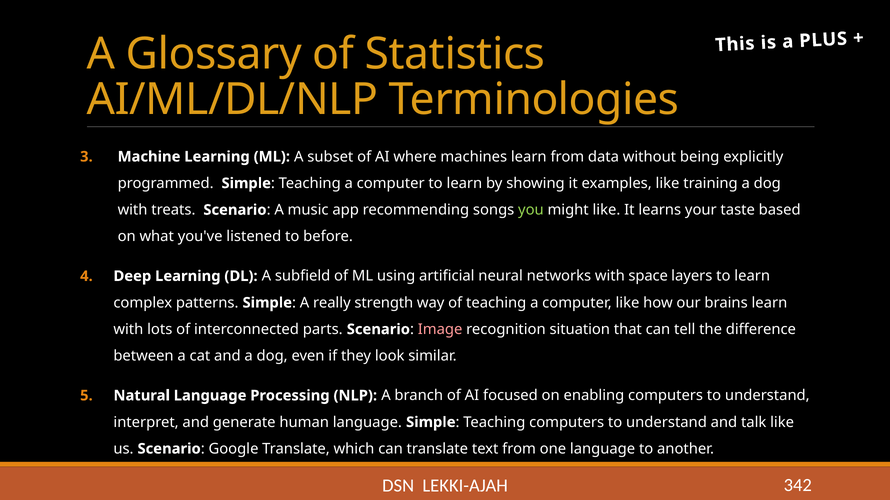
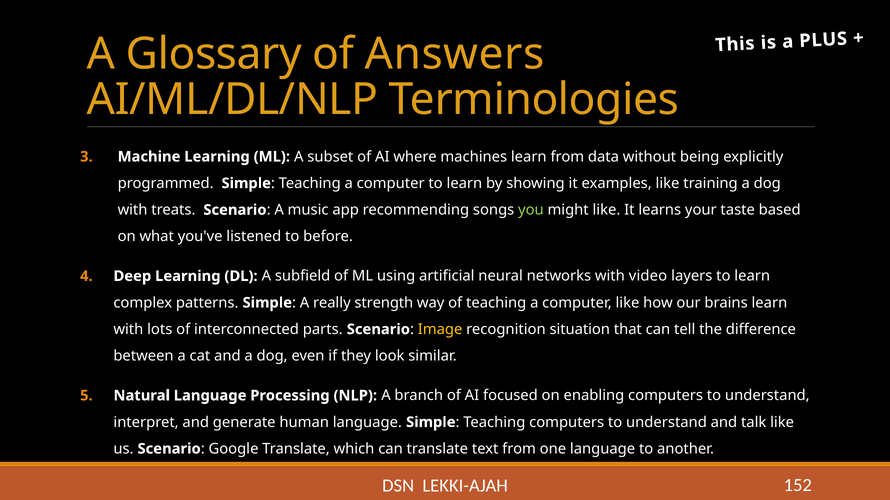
Statistics: Statistics -> Answers (455, 54)
space: space -> video (648, 276)
Image colour: pink -> yellow (440, 330)
342: 342 -> 152 (798, 486)
